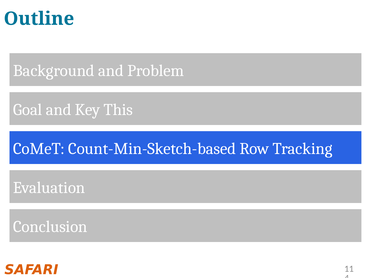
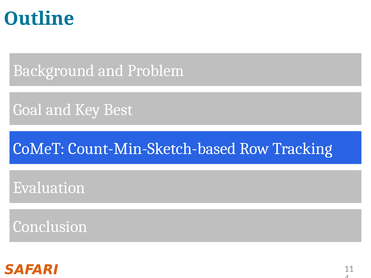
This: This -> Best (118, 110)
